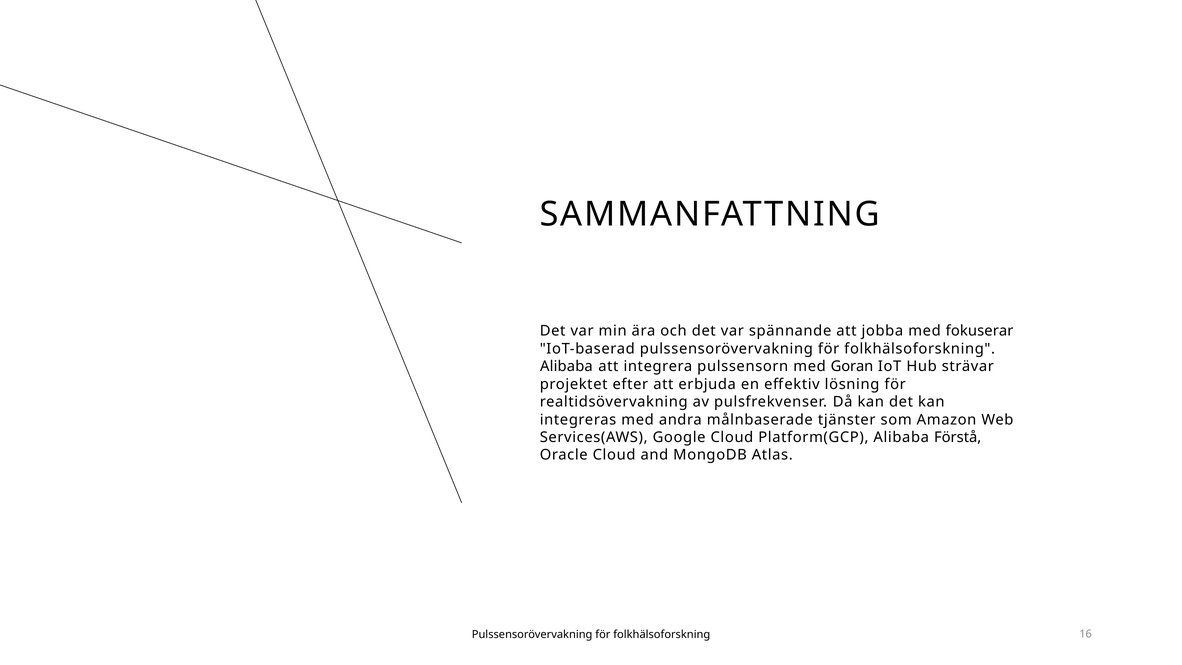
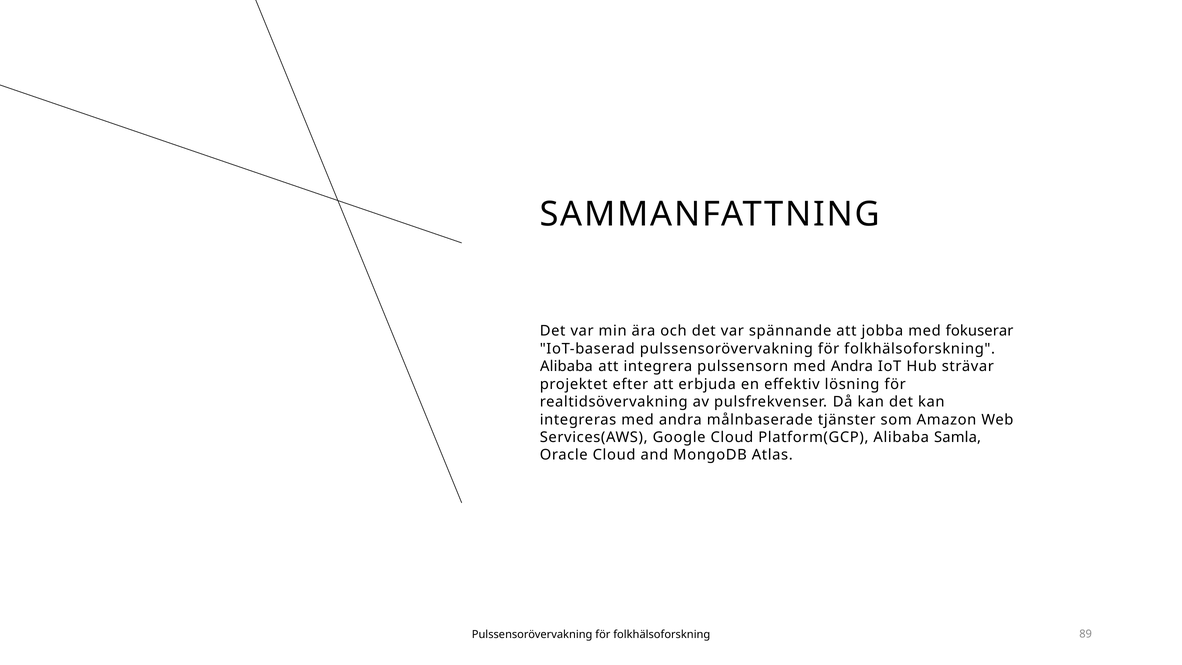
pulssensorn med Goran: Goran -> Andra (852, 366)
Förstå: Förstå -> Samla (958, 437)
16: 16 -> 89 (1086, 634)
